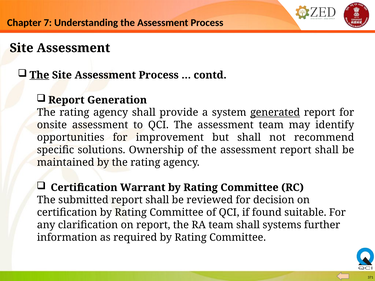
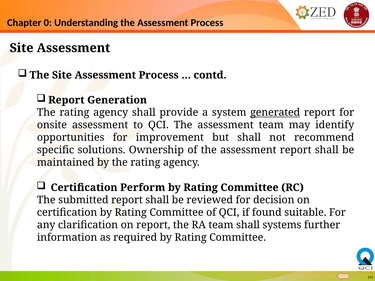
7: 7 -> 0 (48, 23)
The underline: present -> none (39, 75)
Warrant: Warrant -> Perform (143, 188)
